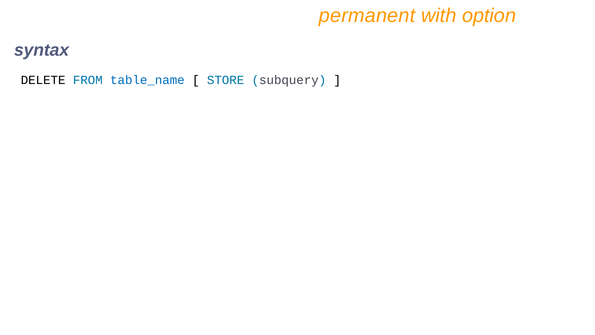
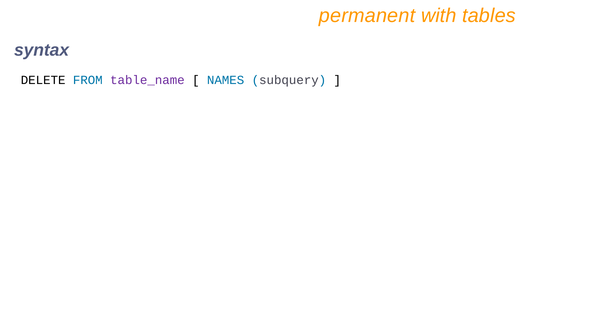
option: option -> tables (489, 15)
table_name colour: blue -> purple (147, 80)
STORE: STORE -> NAMES (226, 80)
